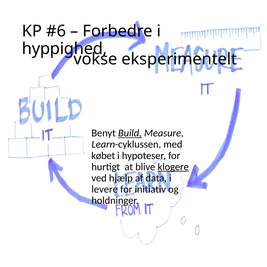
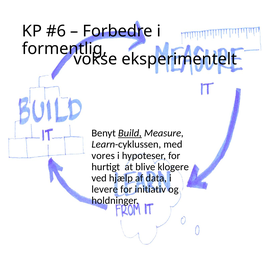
hyppighed: hyppighed -> formentlig (64, 49)
købet: købet -> vores (103, 156)
klogere underline: present -> none (173, 167)
